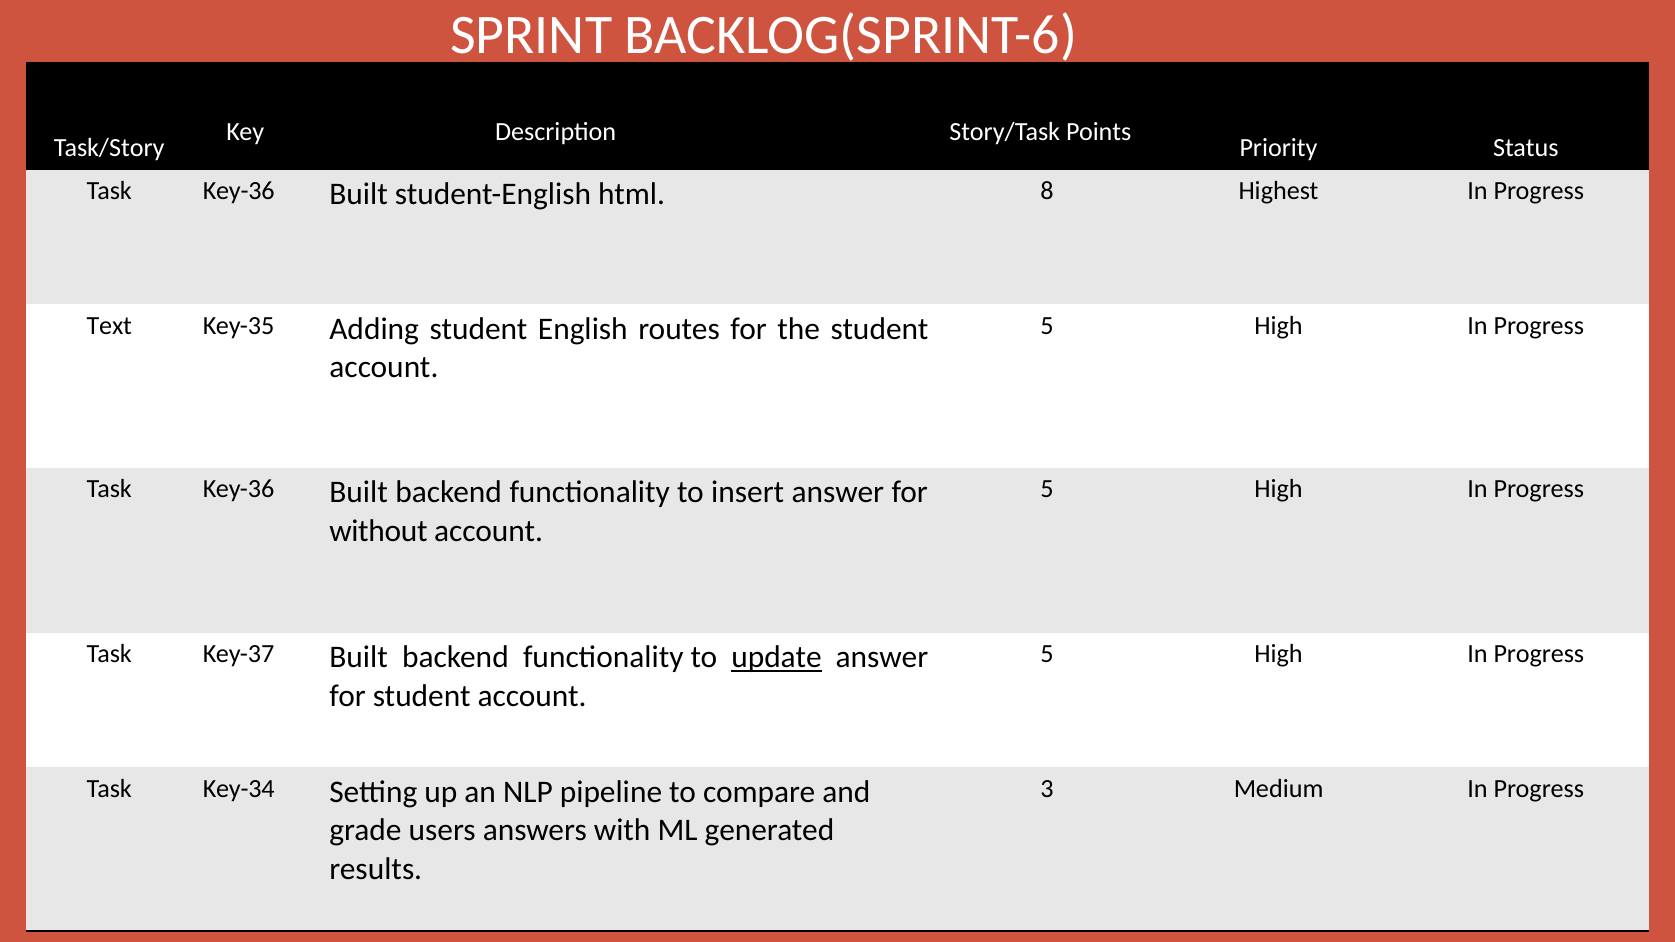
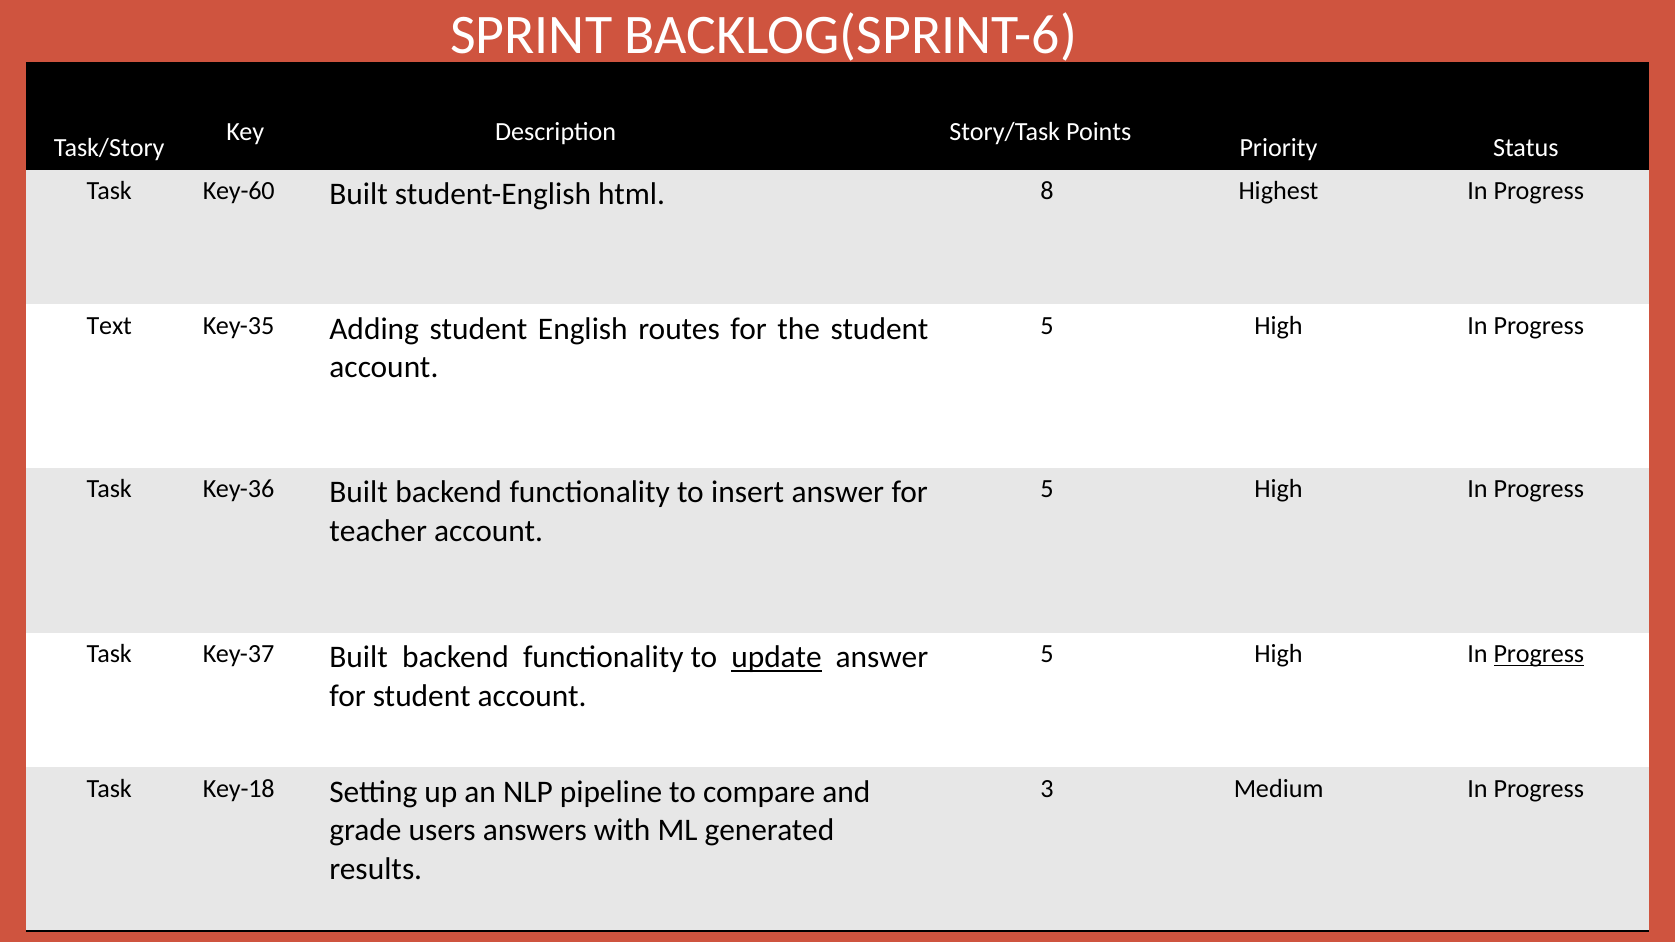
Key-36: Key-36 -> Key-60 (239, 191)
without: without -> teacher (378, 531)
Progress underline: none -> present (1539, 654)
Key-34: Key-34 -> Key-18 (239, 789)
